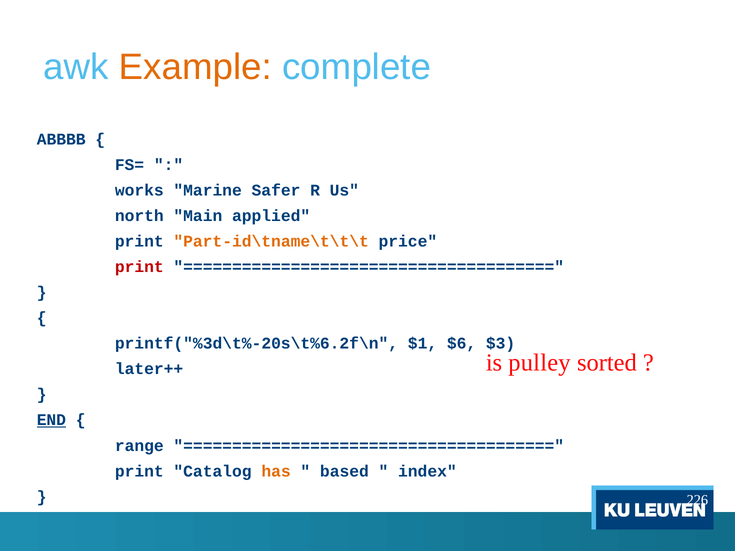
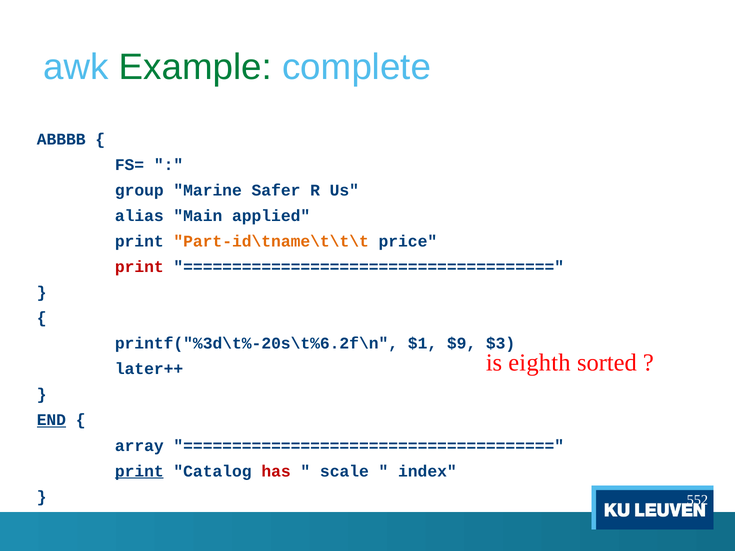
Example colour: orange -> green (195, 67)
works: works -> group (139, 191)
north: north -> alias (139, 216)
$6: $6 -> $9 (462, 344)
pulley: pulley -> eighth (539, 363)
range: range -> array (139, 446)
print underline: none -> present (139, 471)
has colour: orange -> red (276, 471)
based: based -> scale (344, 471)
226: 226 -> 552 (697, 500)
